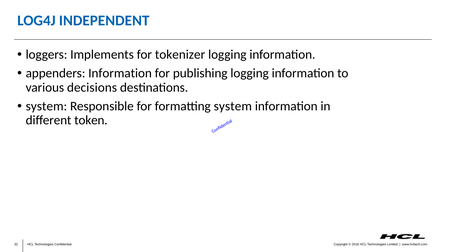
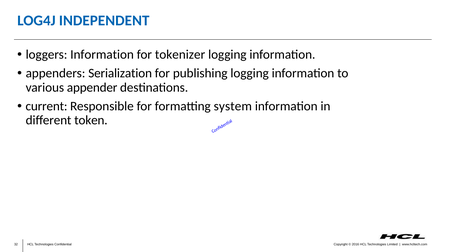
loggers Implements: Implements -> Information (102, 55)
appenders Information: Information -> Serialization (120, 73)
decisions: decisions -> appender (92, 88)
system: system -> current (46, 106)
